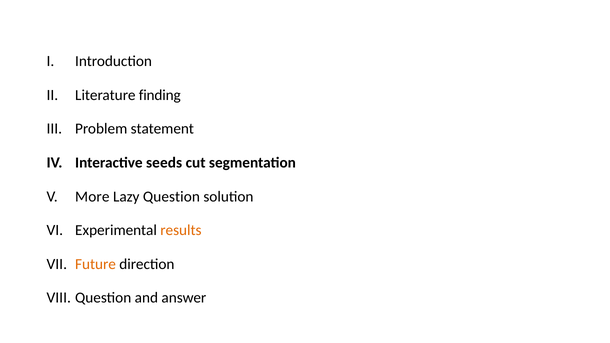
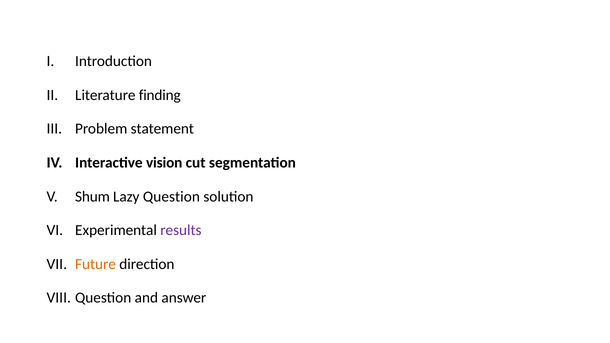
seeds: seeds -> vision (164, 163)
More: More -> Shum (92, 197)
results colour: orange -> purple (181, 230)
